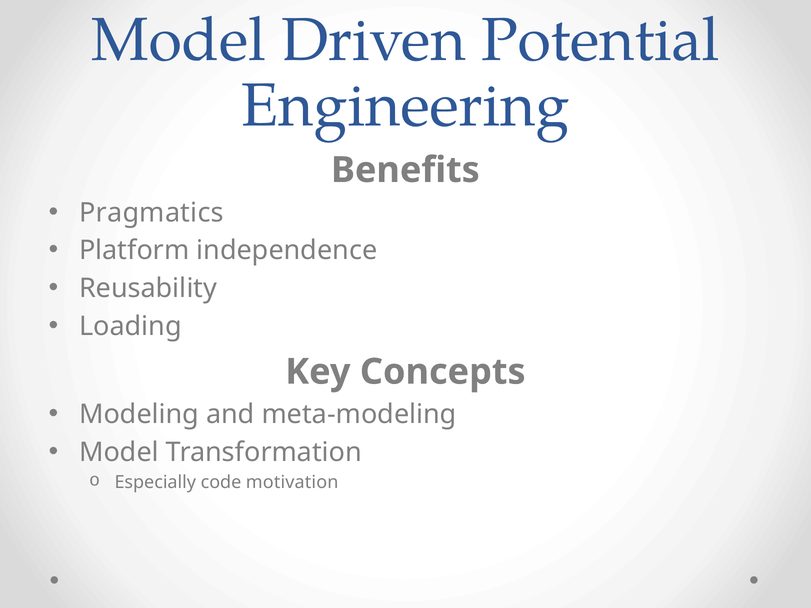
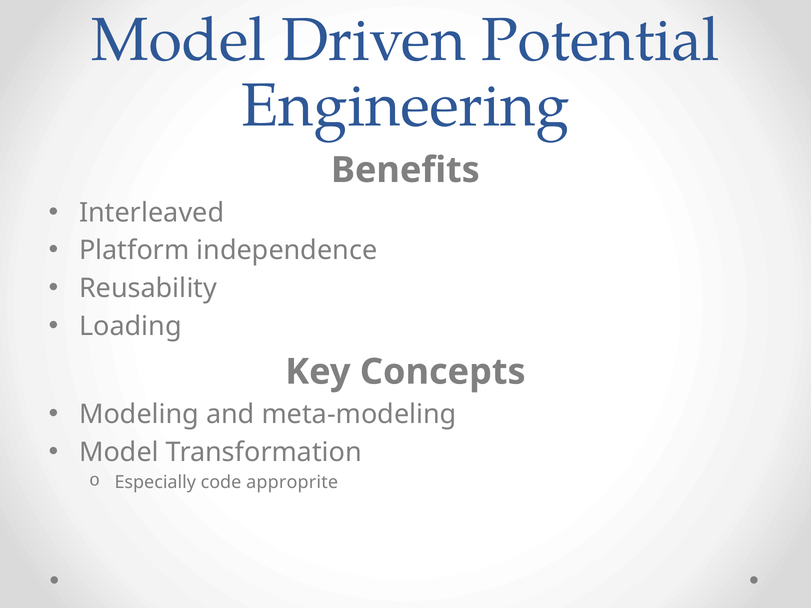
Pragmatics: Pragmatics -> Interleaved (152, 213)
motivation: motivation -> approprite (292, 482)
